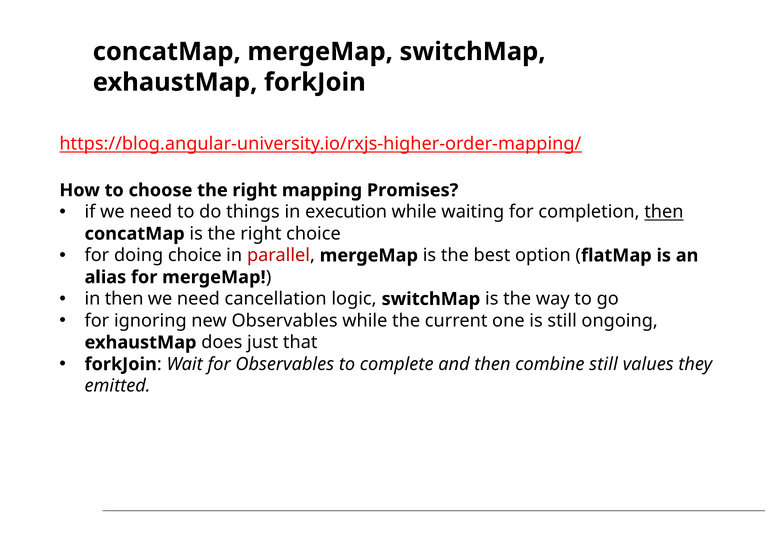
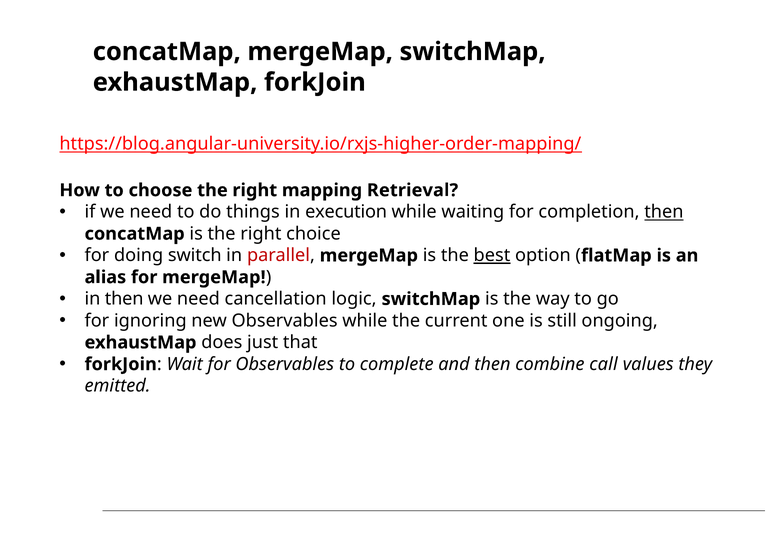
Promises: Promises -> Retrieval (413, 191)
doing choice: choice -> switch (195, 256)
best underline: none -> present (492, 256)
combine still: still -> call (604, 365)
